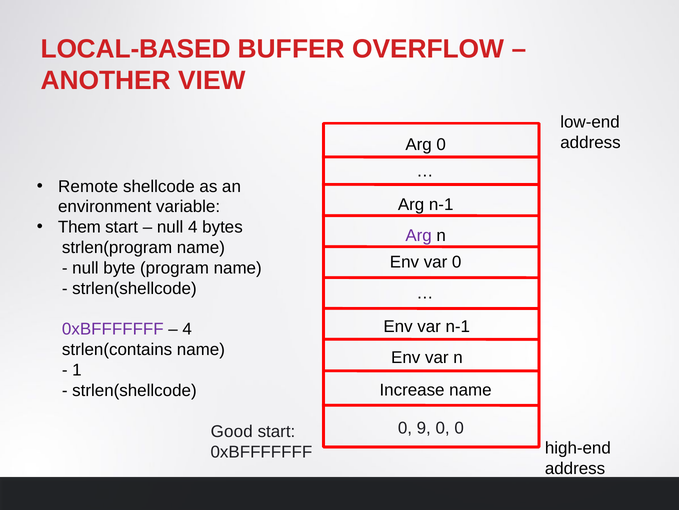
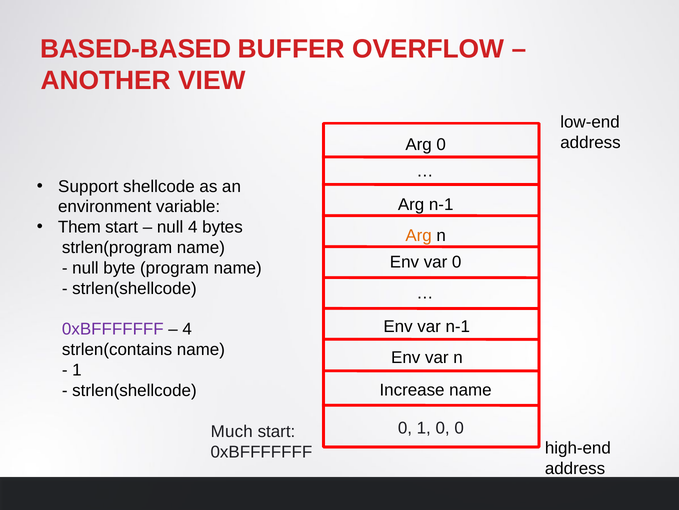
LOCAL-BASED: LOCAL-BASED -> BASED-BASED (136, 49)
Remote: Remote -> Support (88, 186)
Arg colour: purple -> orange (419, 235)
0 9: 9 -> 1 (424, 428)
Good: Good -> Much (232, 431)
